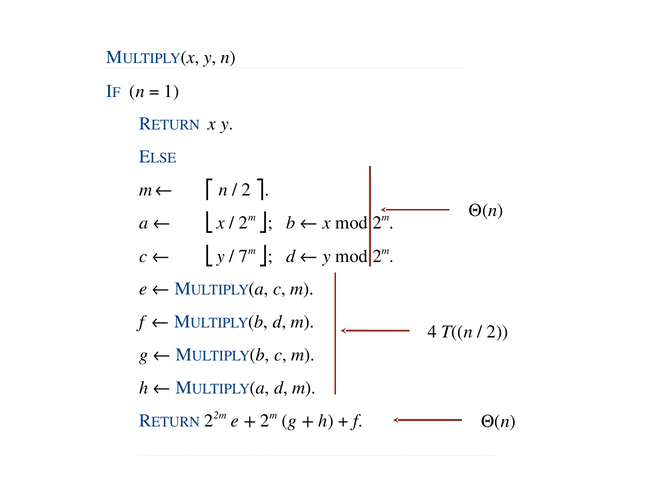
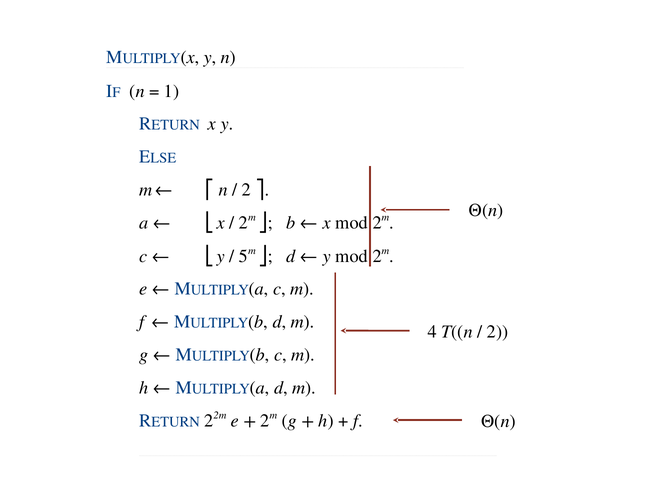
7: 7 -> 5 (243, 256)
